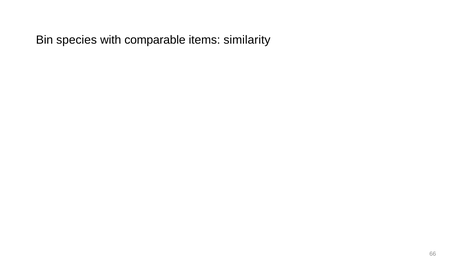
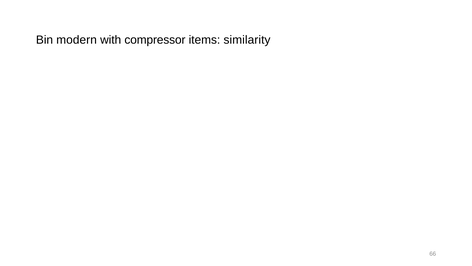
species: species -> modern (77, 40)
comparable: comparable -> compressor (155, 40)
